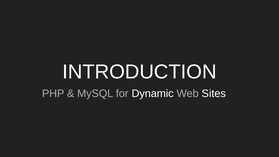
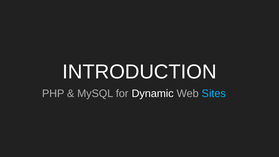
Sites colour: white -> light blue (214, 93)
